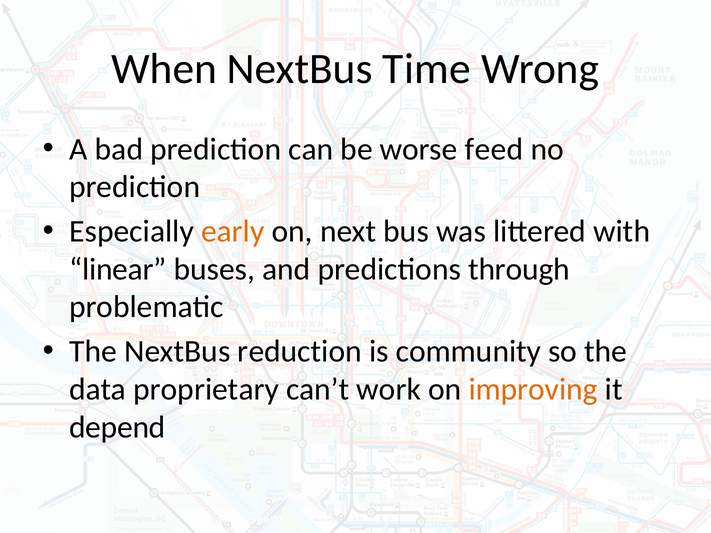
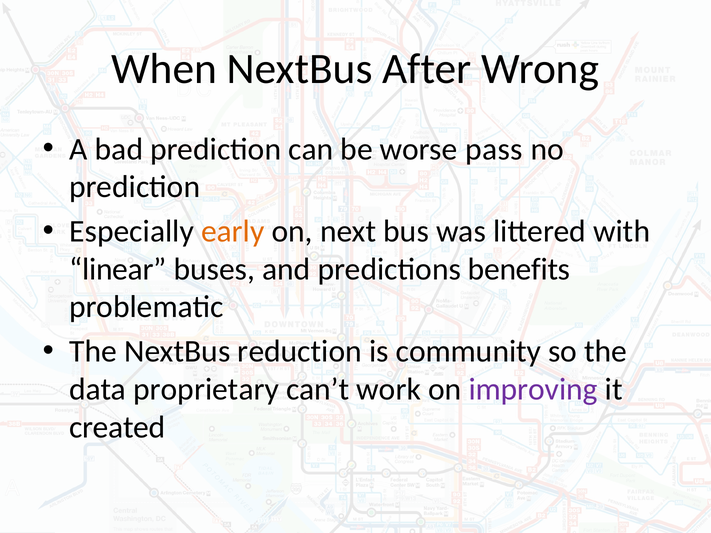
Time: Time -> After (427, 69)
feed: feed -> pass (494, 149)
through: through -> benefits (519, 269)
improving colour: orange -> purple (533, 389)
depend: depend -> created (117, 427)
